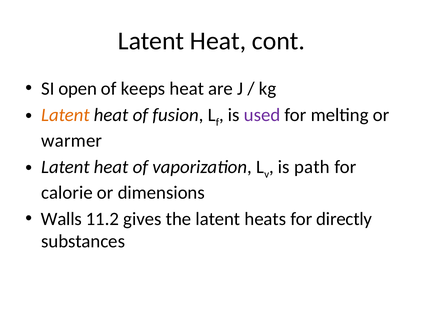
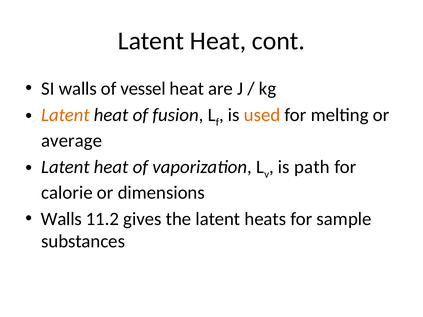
SI open: open -> walls (78, 89)
keeps: keeps -> vessel (143, 89)
used colour: purple -> orange (262, 115)
warmer: warmer -> average (72, 141)
directly: directly -> sample (344, 219)
